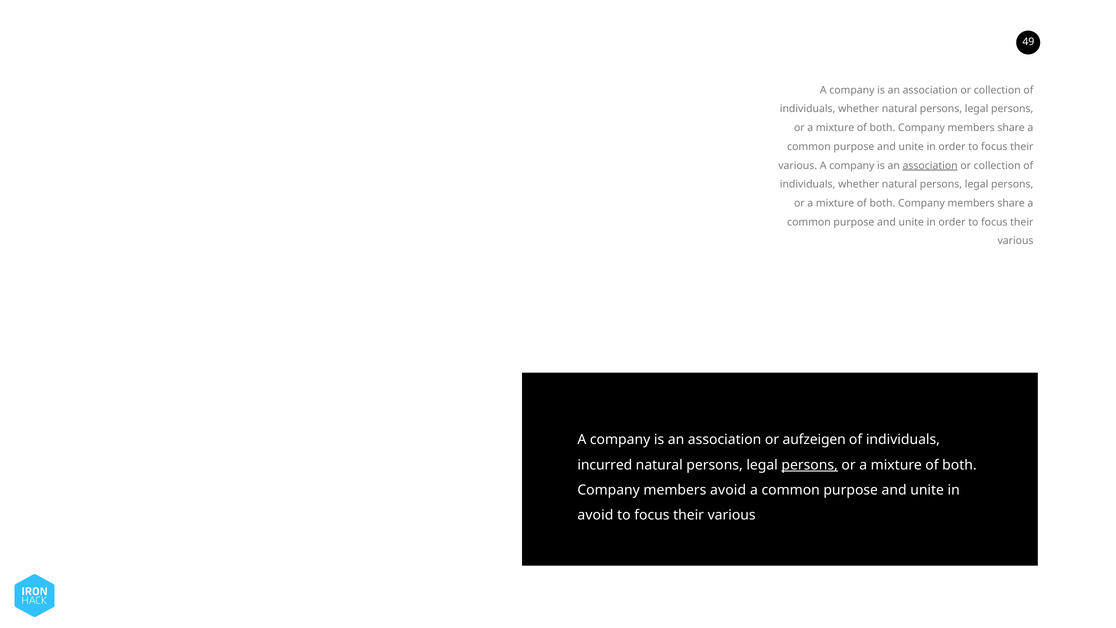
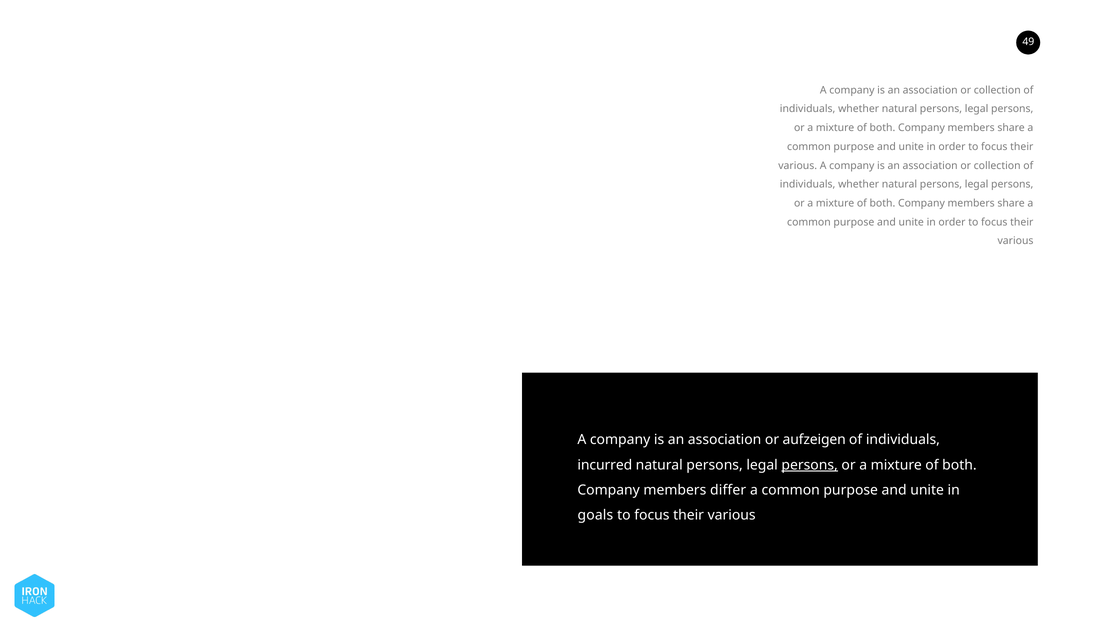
association underline: present -> none (930, 166)
members avoid: avoid -> differ (728, 490)
avoid: avoid -> goals (595, 515)
